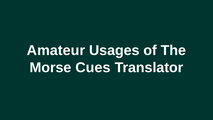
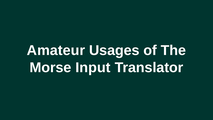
Cues: Cues -> Input (93, 67)
